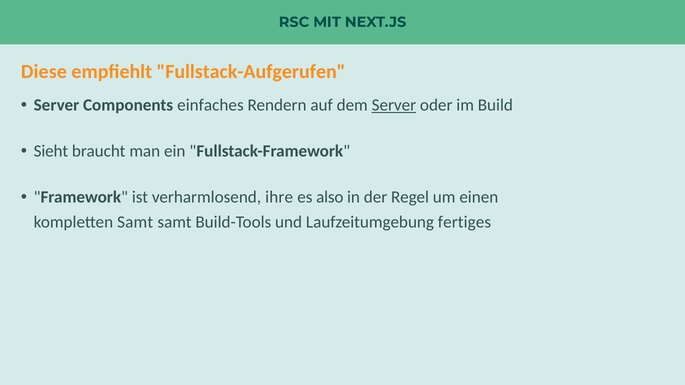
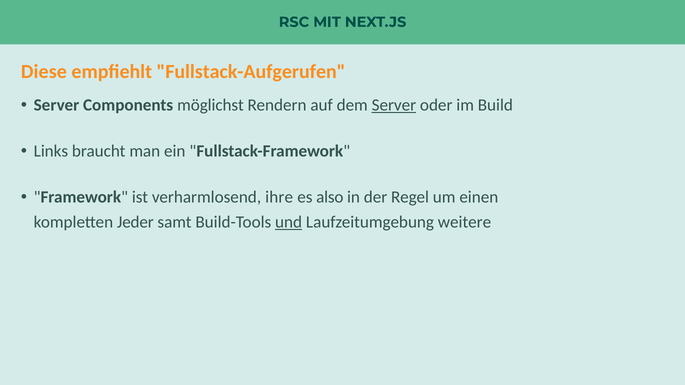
einfaches: einfaches -> möglichst (211, 105)
Sieht: Sieht -> Links (51, 151)
kompletten Samt: Samt -> Jeder (135, 222)
und underline: none -> present (289, 222)
fertiges: fertiges -> weitere (465, 222)
